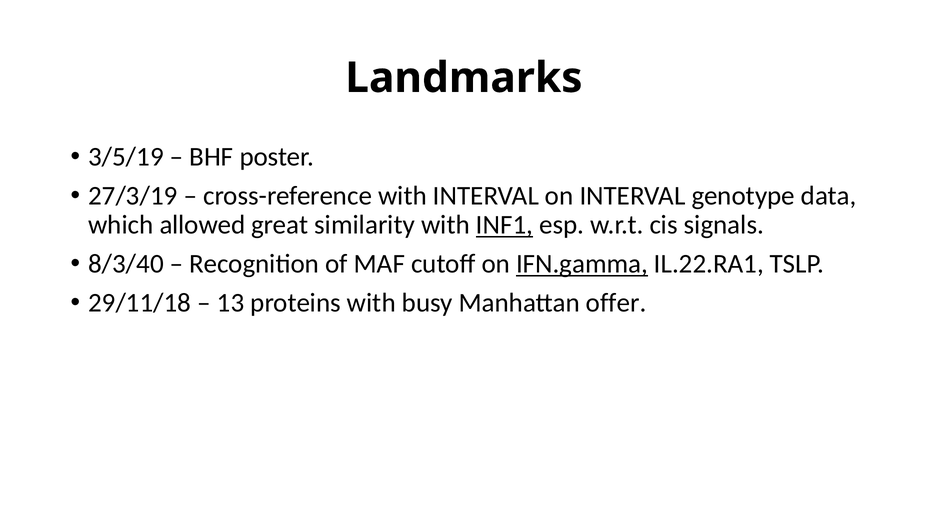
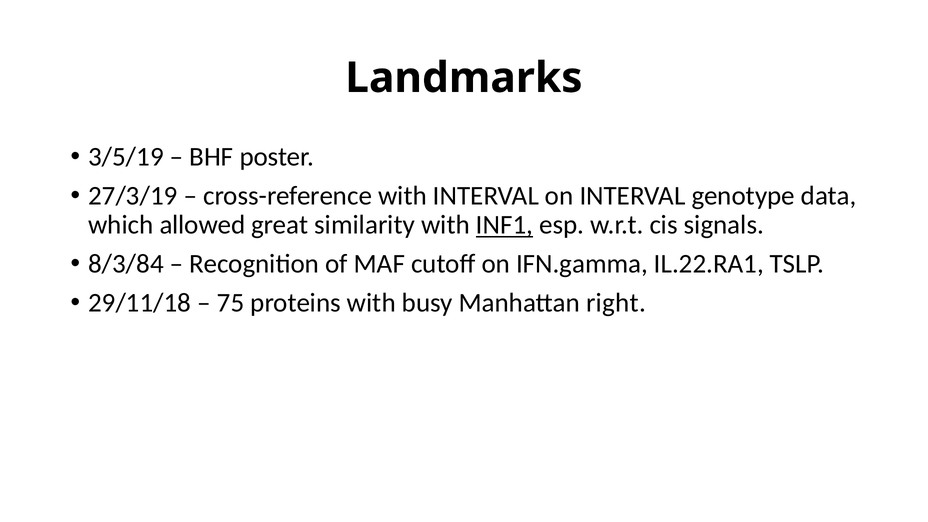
8/3/40: 8/3/40 -> 8/3/84 (126, 264)
IFN.gamma underline: present -> none (582, 264)
13: 13 -> 75 (231, 303)
offer: offer -> right (616, 303)
